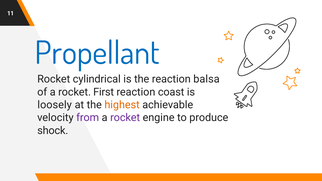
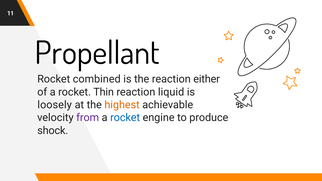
Propellant colour: blue -> black (97, 53)
cylindrical: cylindrical -> combined (97, 79)
balsa: balsa -> either (207, 79)
First: First -> Thin (104, 92)
coast: coast -> liquid (171, 92)
rocket colour: purple -> blue (125, 118)
